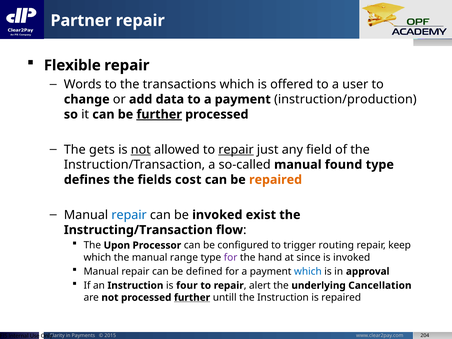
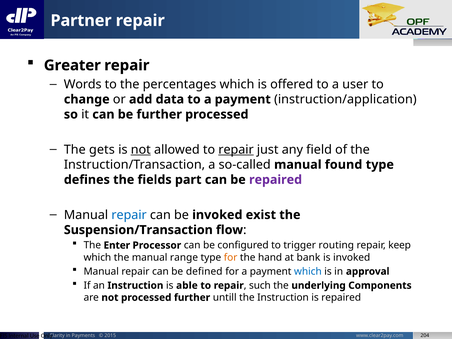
Flexible: Flexible -> Greater (72, 65)
transactions: transactions -> percentages (180, 84)
instruction/production: instruction/production -> instruction/application (345, 99)
further underline: present -> none (159, 114)
cost: cost -> part (188, 180)
repaired colour: orange -> purple (276, 180)
Instructing/Transaction: Instructing/Transaction -> Suspension/Transaction (138, 230)
Upon: Upon -> Enter (117, 245)
for colour: purple -> orange (231, 257)
since: since -> bank (308, 257)
four: four -> able (187, 285)
alert: alert -> such (260, 285)
Cancellation: Cancellation -> Components (380, 285)
further underline: present -> none (192, 298)
